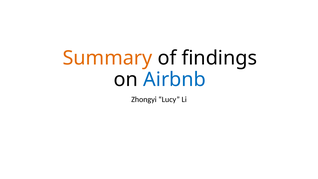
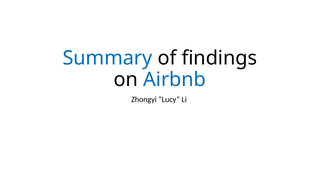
Summary colour: orange -> blue (107, 58)
